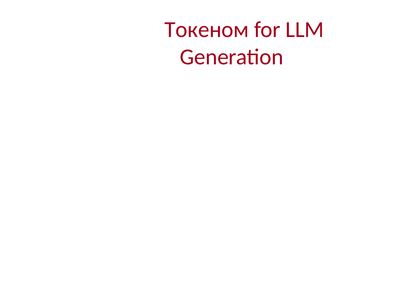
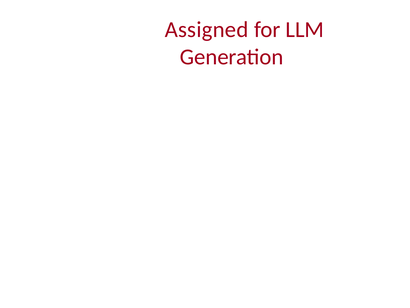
Токеном: Токеном -> Assigned (207, 30)
